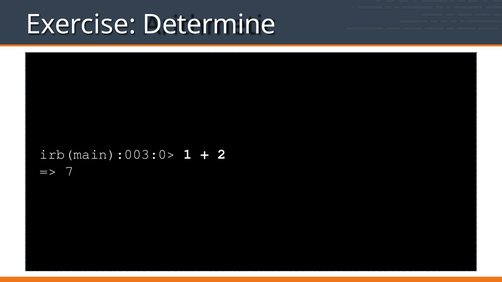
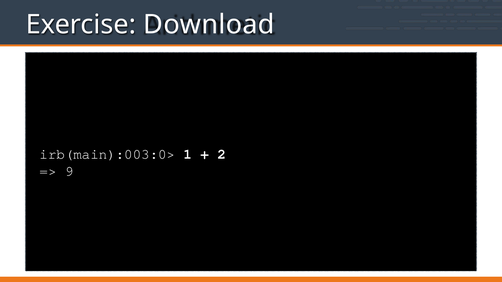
Determine: Determine -> Download (209, 24)
7: 7 -> 9 (69, 171)
